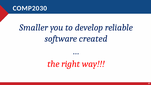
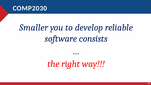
created: created -> consists (93, 39)
